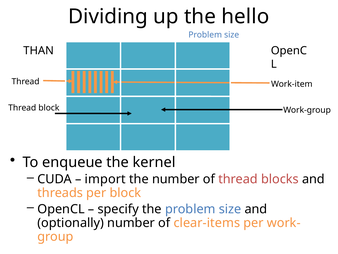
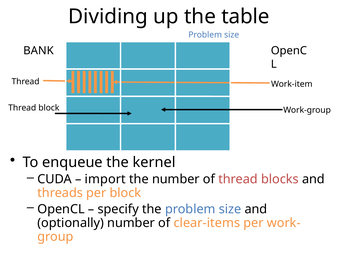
hello: hello -> table (245, 17)
THAN: THAN -> BANK (38, 50)
